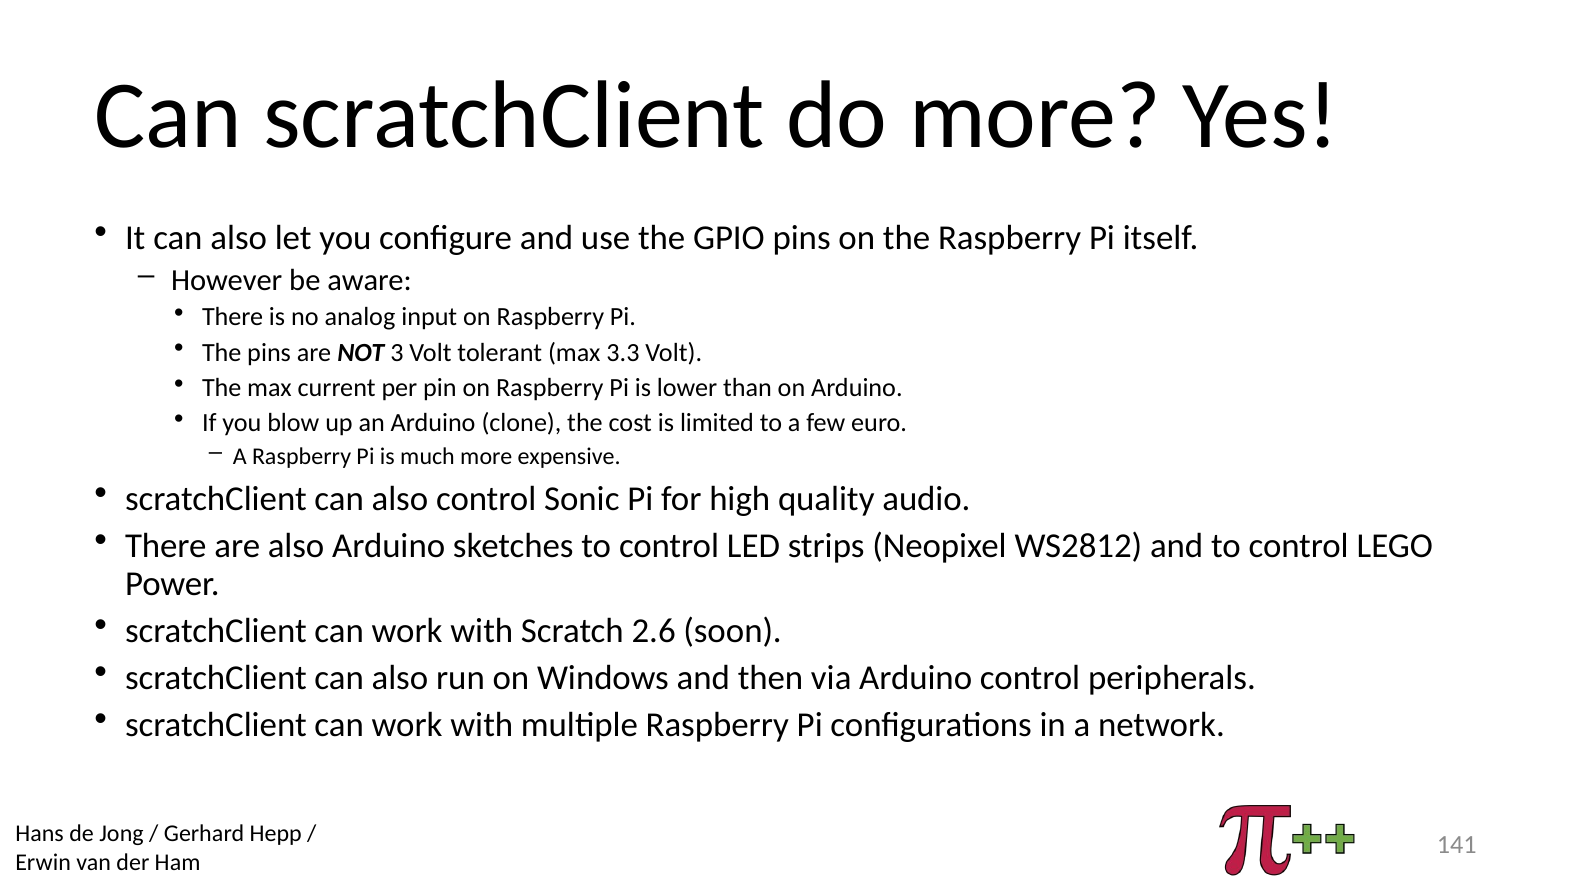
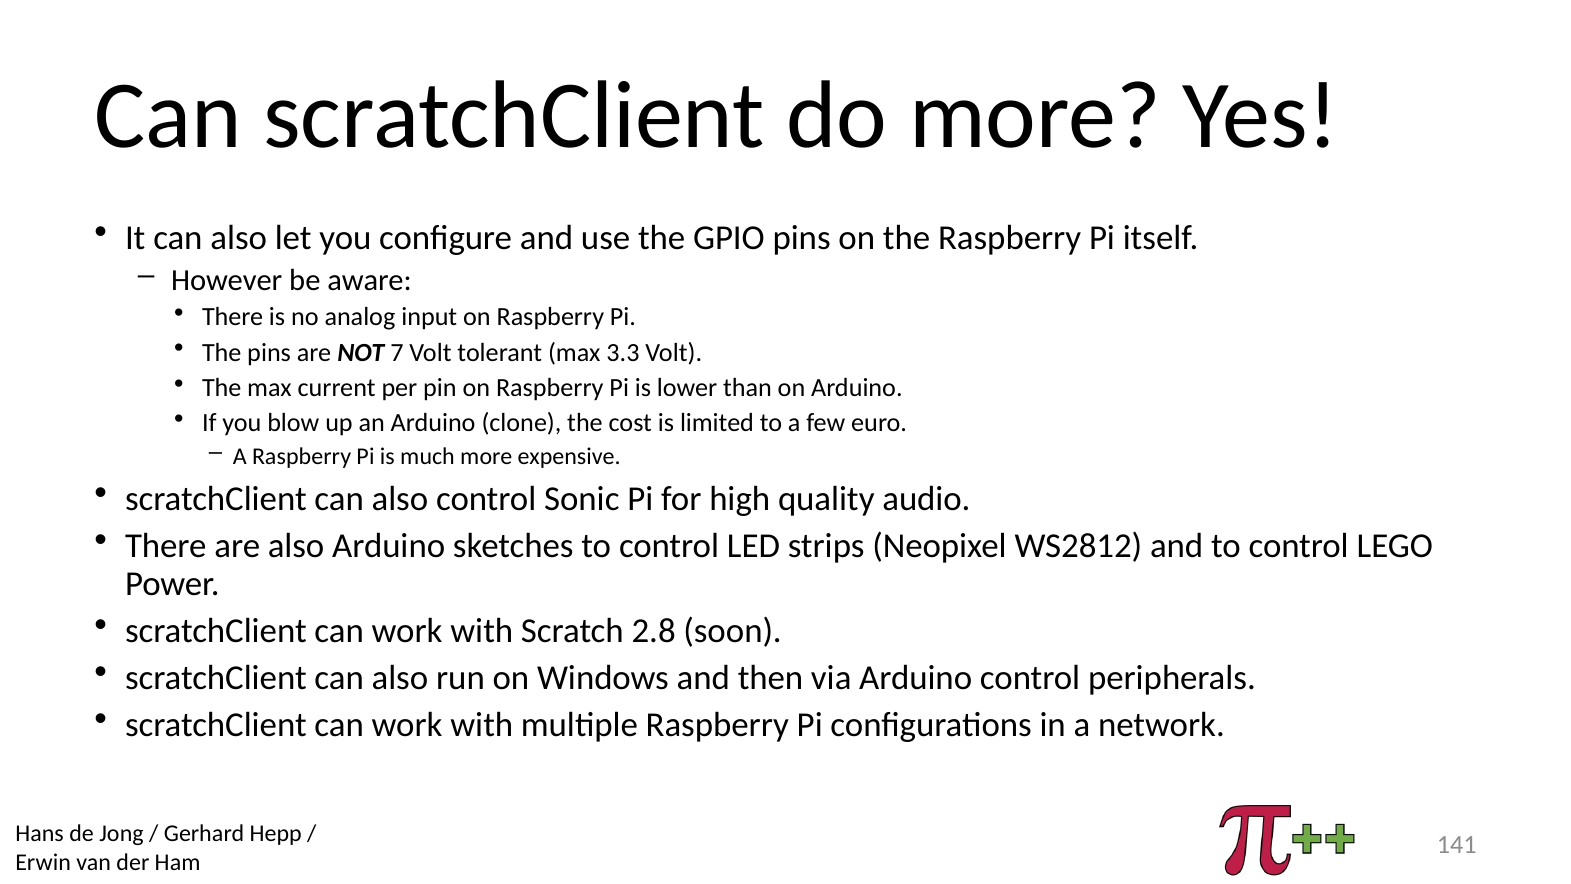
3: 3 -> 7 (397, 352)
2.6: 2.6 -> 2.8 (654, 631)
